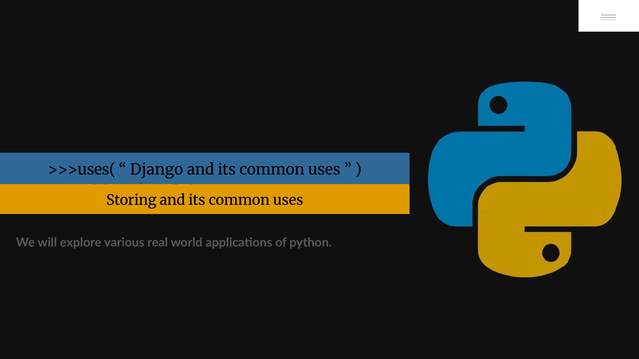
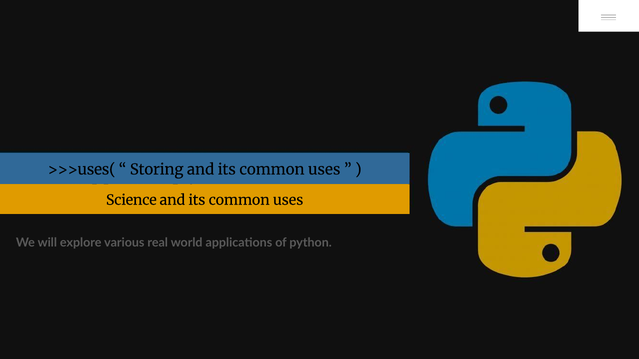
Django: Django -> Storing (157, 170)
Storing: Storing -> Science (131, 200)
